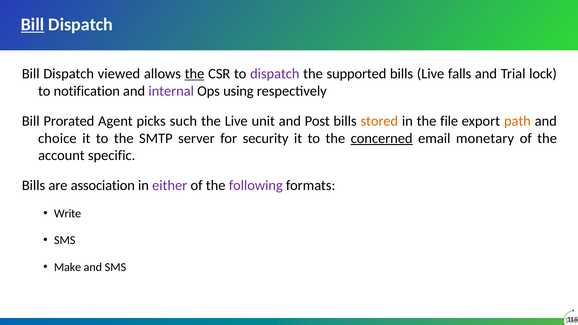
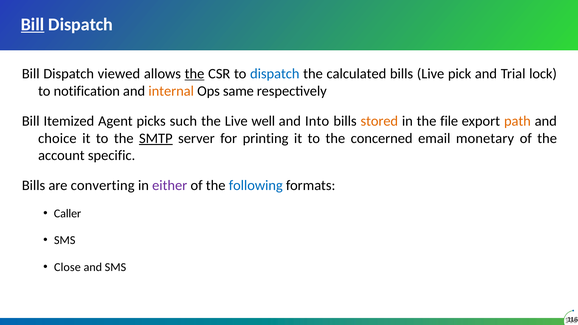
dispatch colour: purple -> blue (275, 74)
supported: supported -> calculated (356, 74)
falls: falls -> pick (460, 74)
internal colour: purple -> orange (171, 91)
using: using -> same (238, 91)
Prorated: Prorated -> Itemized (69, 121)
unit: unit -> well (263, 121)
Post: Post -> Into (317, 121)
SMTP underline: none -> present (156, 138)
security: security -> printing (266, 138)
concerned underline: present -> none (382, 138)
association: association -> converting (103, 185)
following colour: purple -> blue (256, 185)
Write: Write -> Caller (68, 214)
Make: Make -> Close (67, 267)
